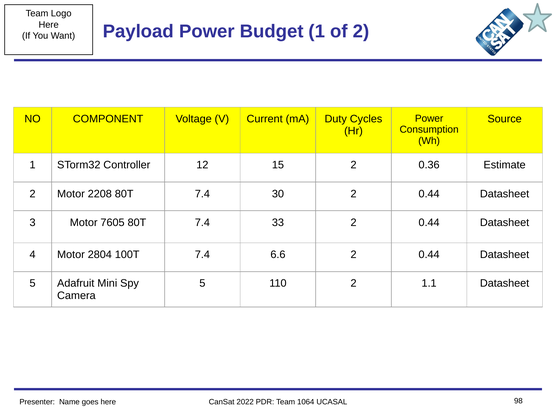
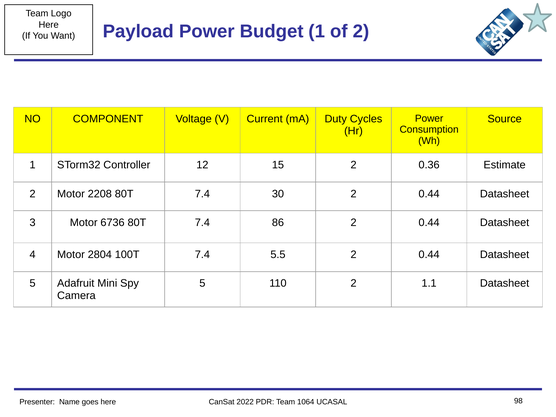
7605: 7605 -> 6736 (113, 223)
33: 33 -> 86 (278, 223)
6.6: 6.6 -> 5.5 (278, 255)
